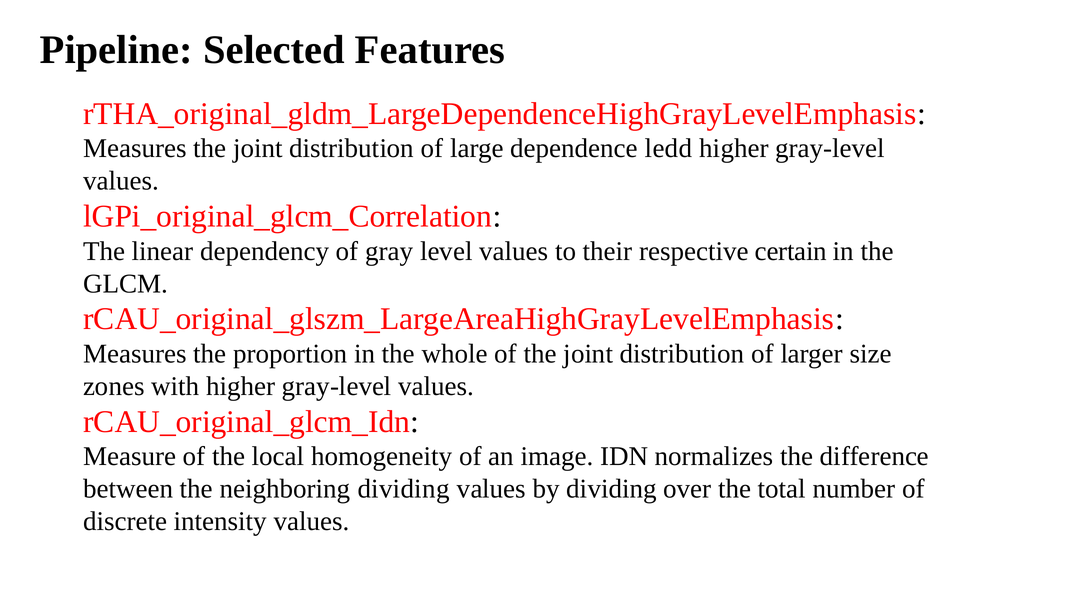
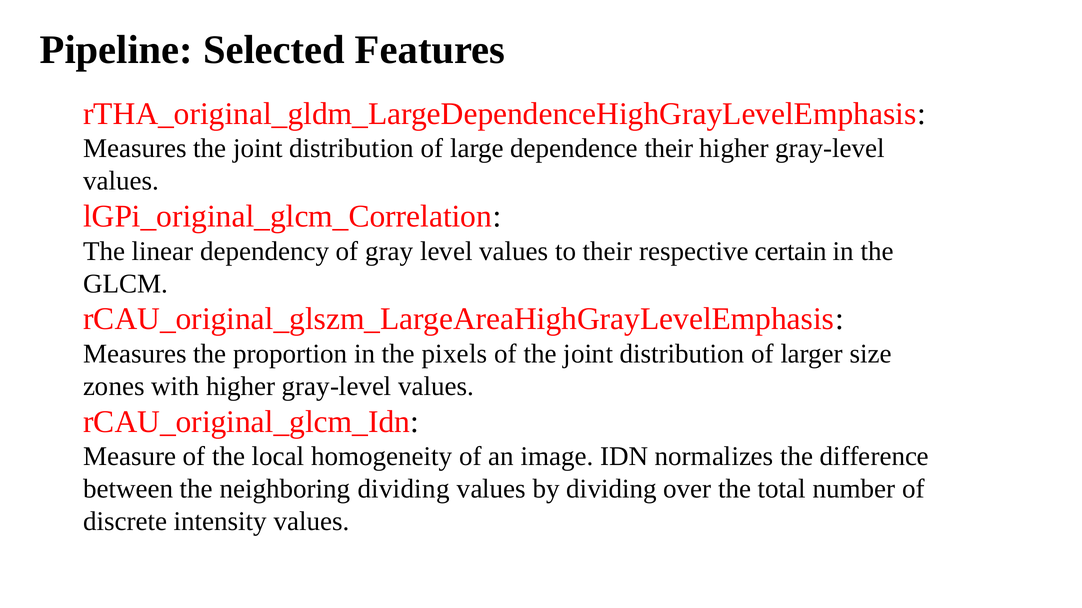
dependence ledd: ledd -> their (669, 149)
whole: whole -> pixels (454, 354)
